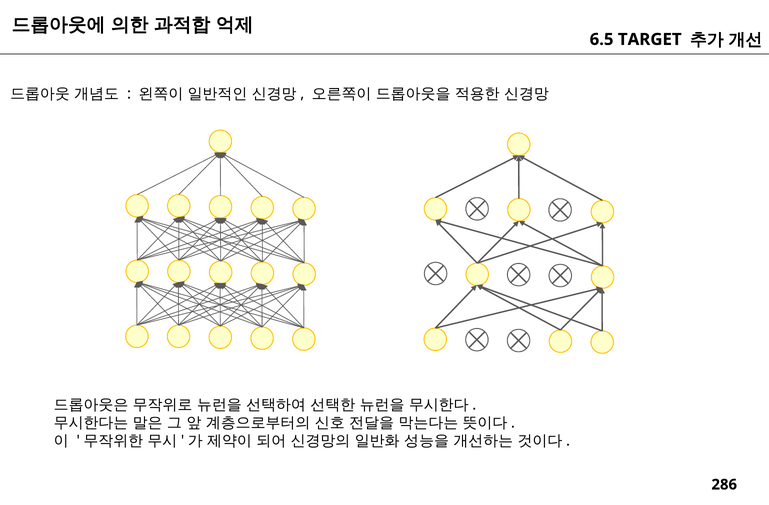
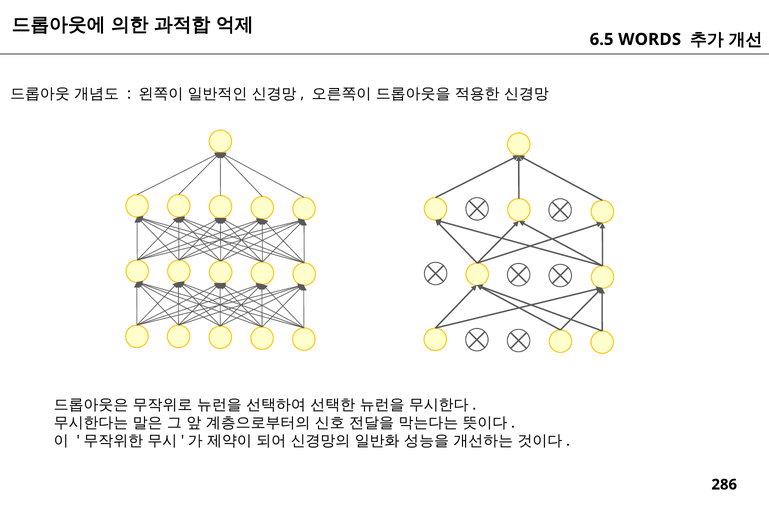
TARGET: TARGET -> WORDS (650, 39)
